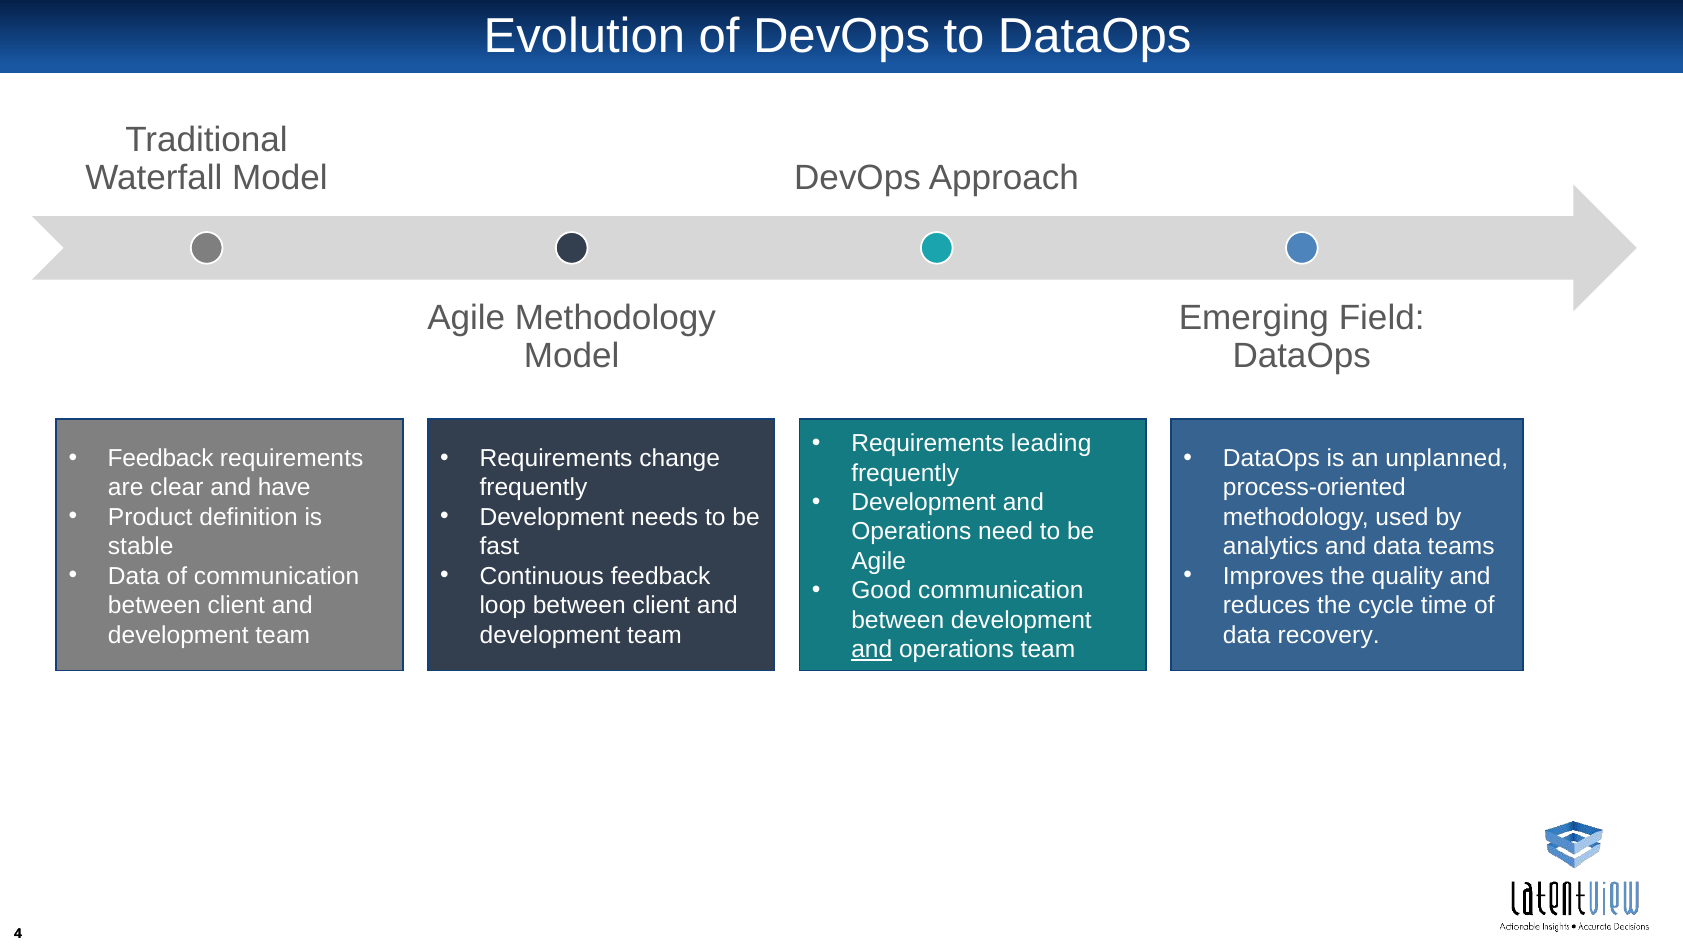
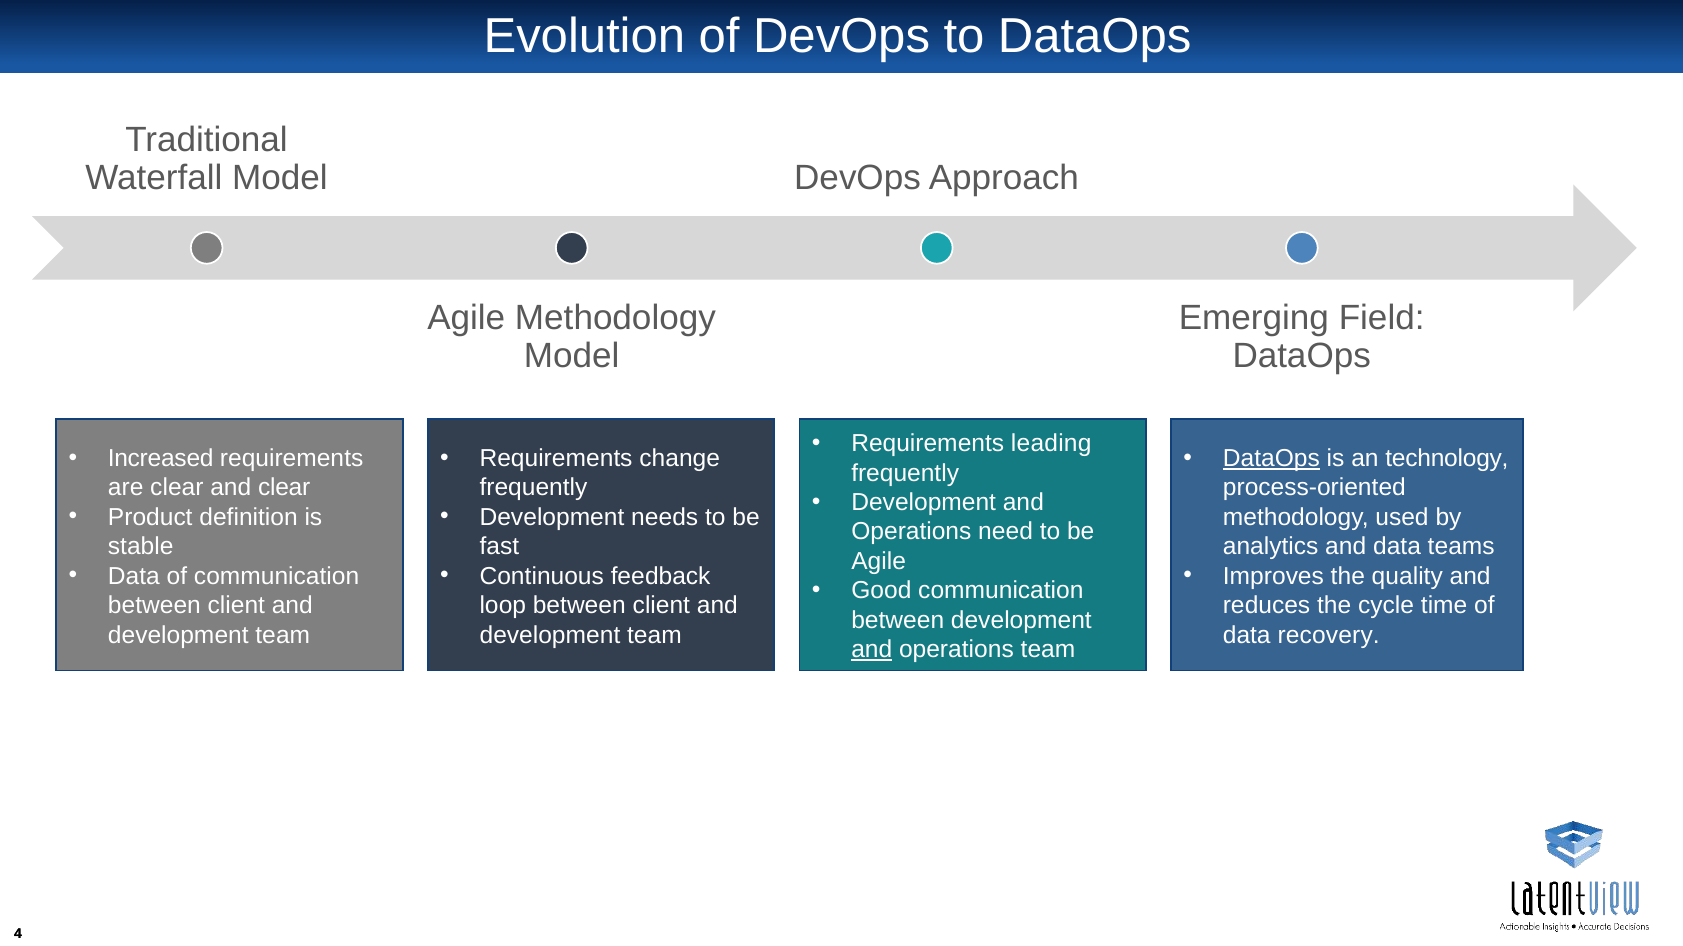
Feedback: Feedback -> Increased (161, 459)
DataOps underline: none -> present (1271, 459)
unplanned: unplanned -> technology (1447, 459)
and have: have -> clear (284, 488)
